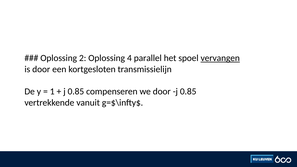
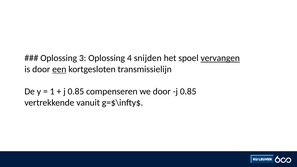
2: 2 -> 3 (83, 58)
parallel: parallel -> snijden (148, 58)
een underline: none -> present (59, 69)
